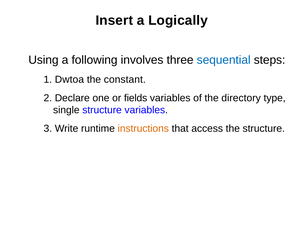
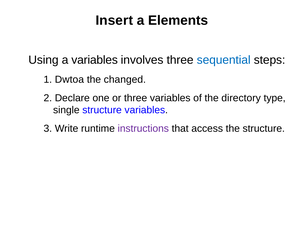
Logically: Logically -> Elements (178, 20)
a following: following -> variables (95, 60)
constant: constant -> changed (125, 79)
or fields: fields -> three (136, 98)
instructions colour: orange -> purple (143, 129)
